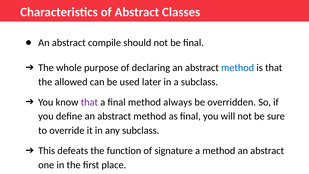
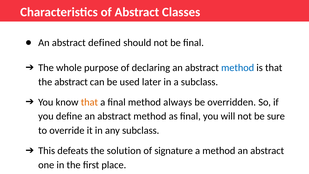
compile: compile -> defined (104, 43)
the allowed: allowed -> abstract (71, 82)
that colour: purple -> orange (89, 102)
function: function -> solution (124, 151)
